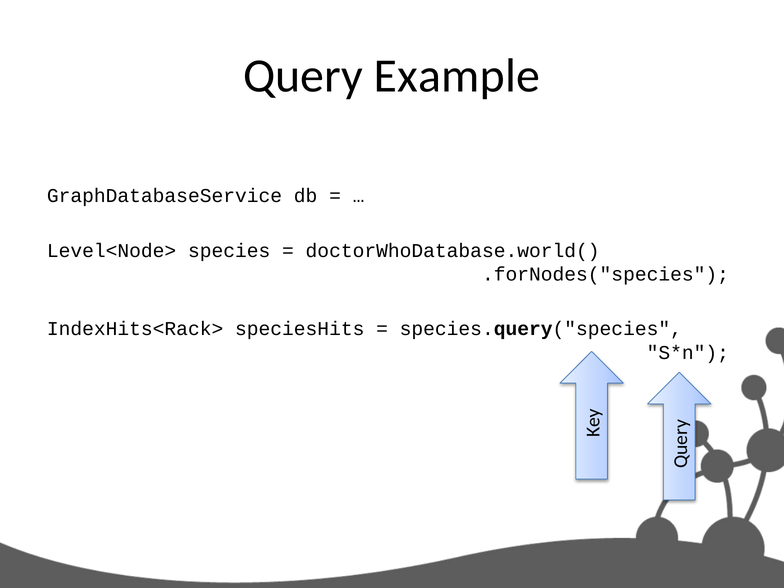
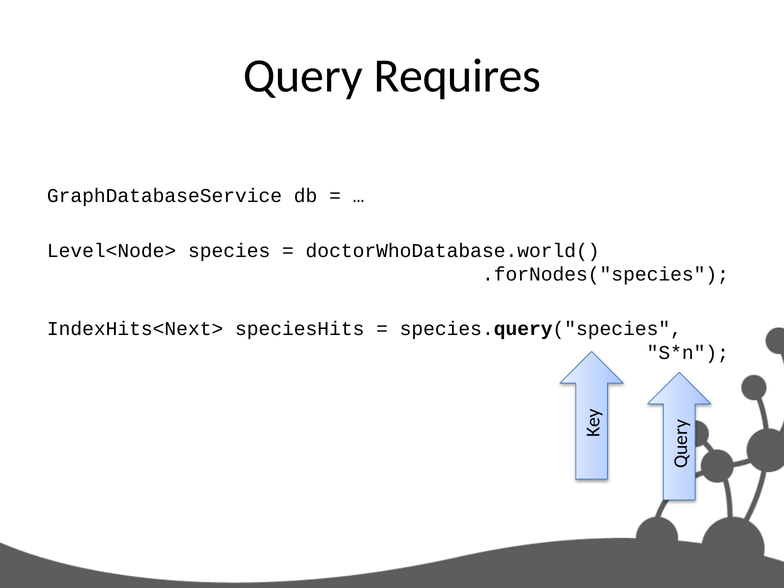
Example: Example -> Requires (457, 76)
IndexHits<Rack>: IndexHits<Rack> -> IndexHits<Next> (135, 329)
